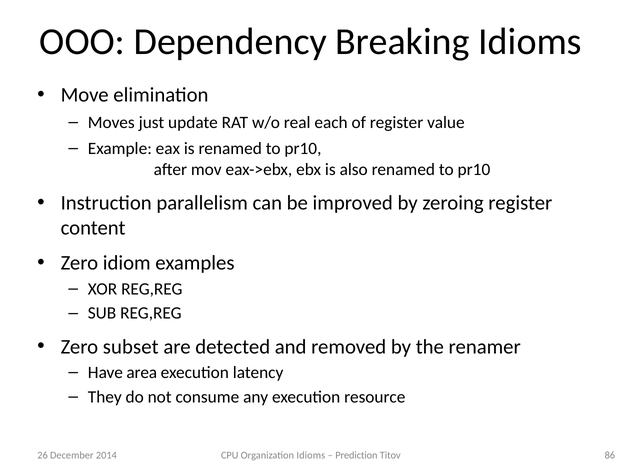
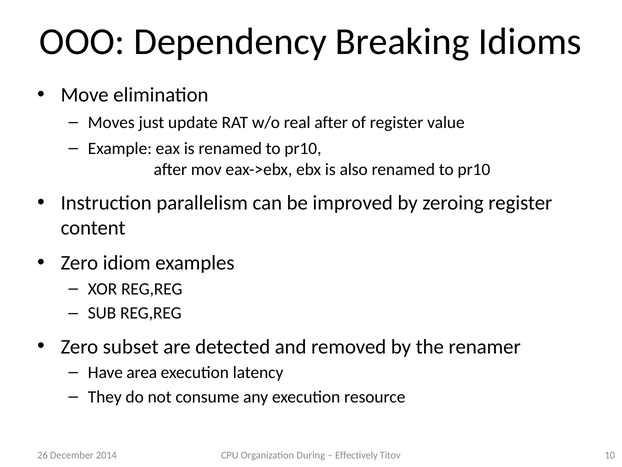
real each: each -> after (331, 123)
Organization Idioms: Idioms -> During (311, 455)
Prediction: Prediction -> Effectively (356, 455)
86: 86 -> 10 (610, 455)
